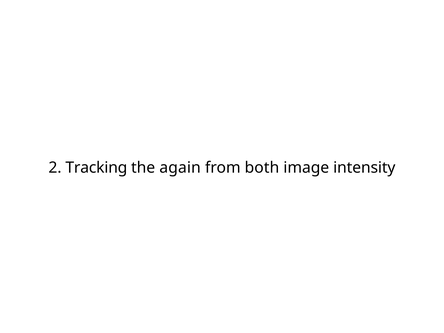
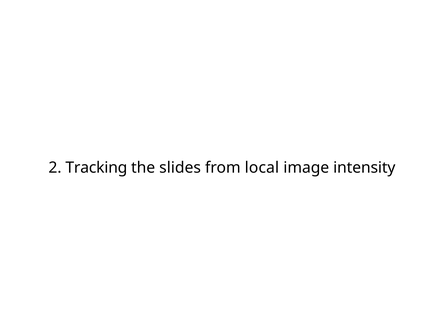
again: again -> slides (180, 168)
both: both -> local (262, 168)
